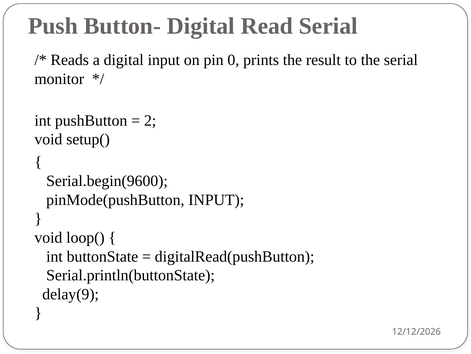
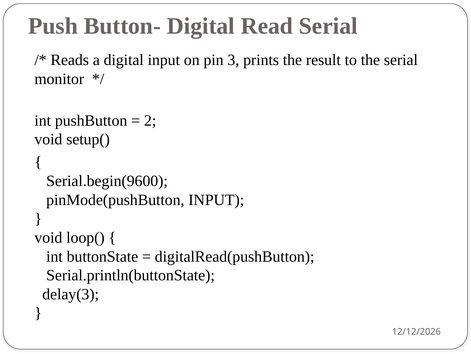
0: 0 -> 3 (233, 60)
delay(9: delay(9 -> delay(3 (71, 294)
